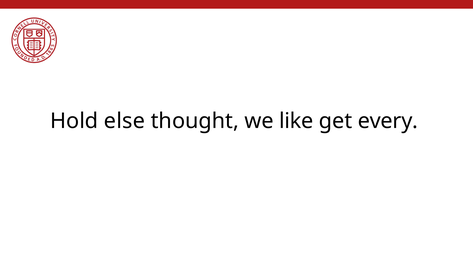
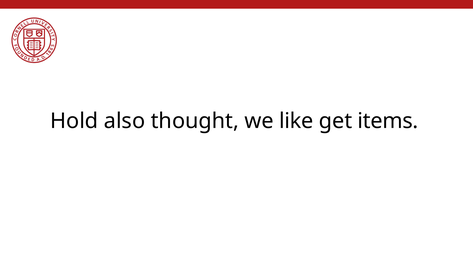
else: else -> also (125, 121)
every: every -> items (388, 121)
